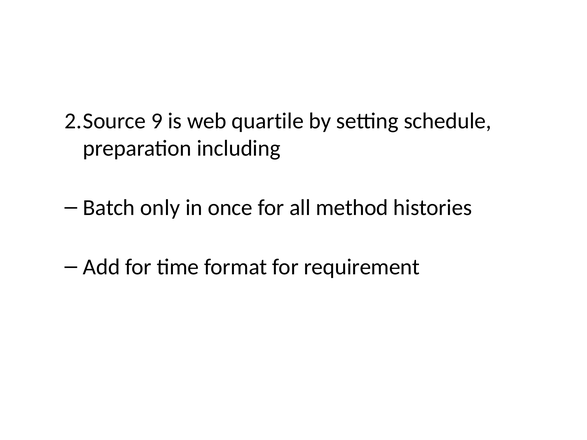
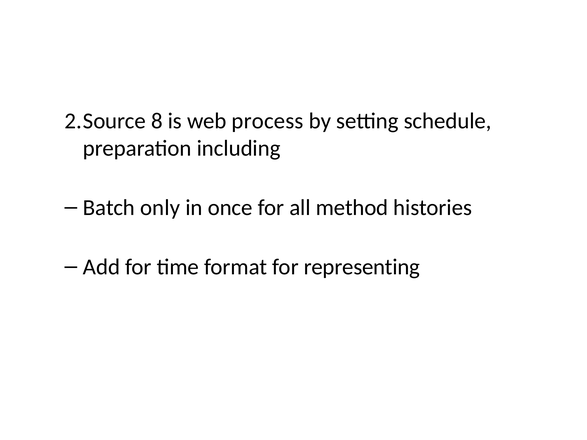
9: 9 -> 8 (157, 121)
quartile: quartile -> process (268, 121)
requirement: requirement -> representing (362, 267)
